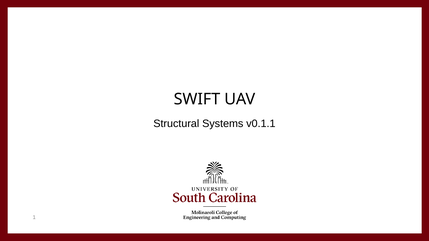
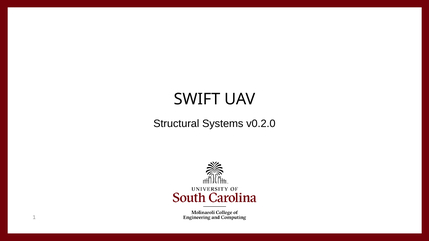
v0.1.1: v0.1.1 -> v0.2.0 (261, 124)
